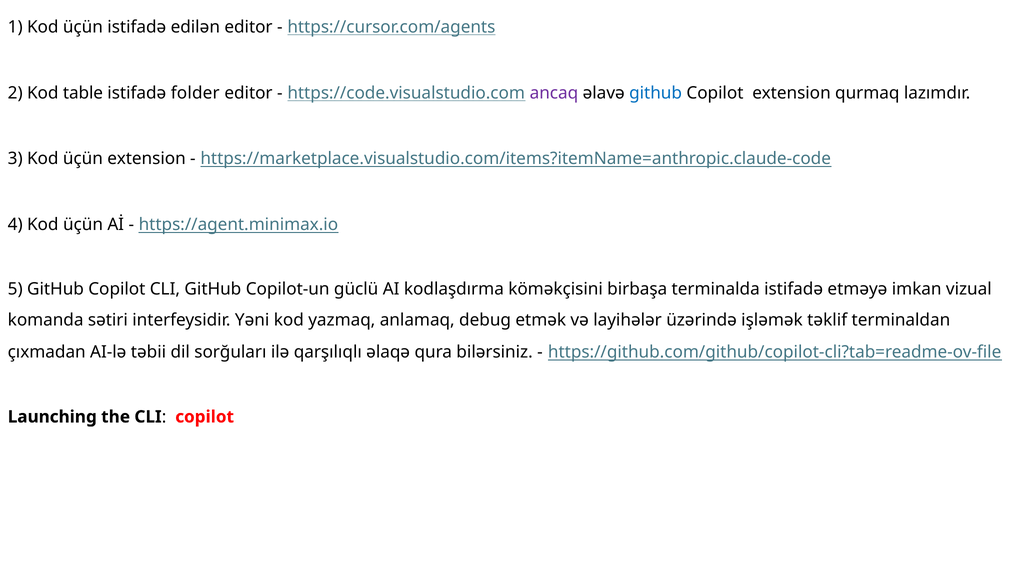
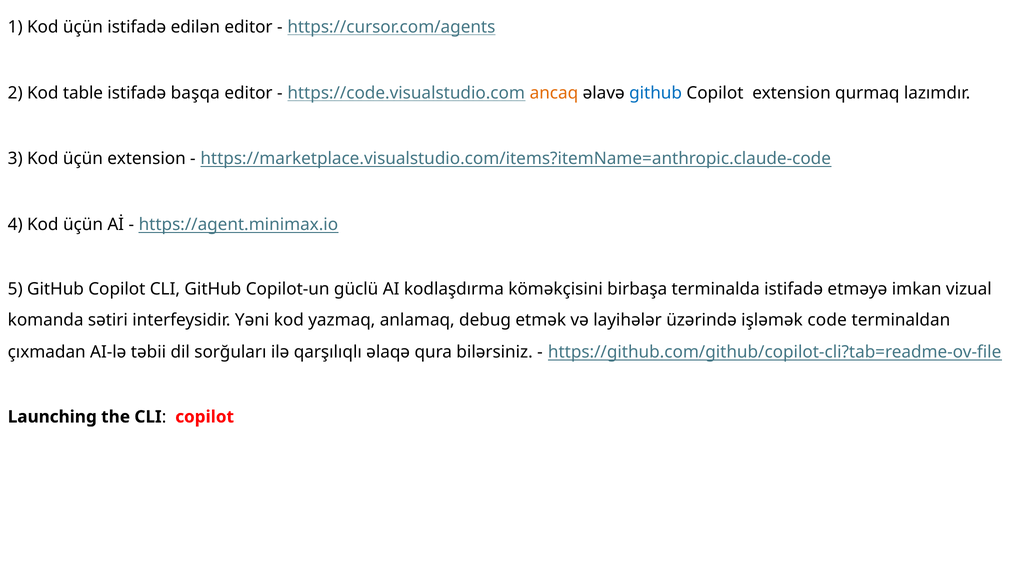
folder: folder -> başqa (195, 93)
ancaq colour: purple -> orange (554, 93)
təklif: təklif -> code (827, 320)
